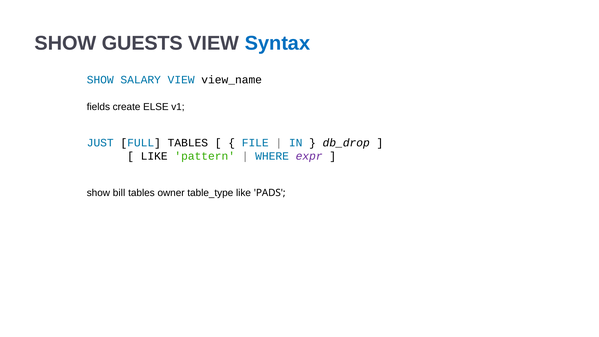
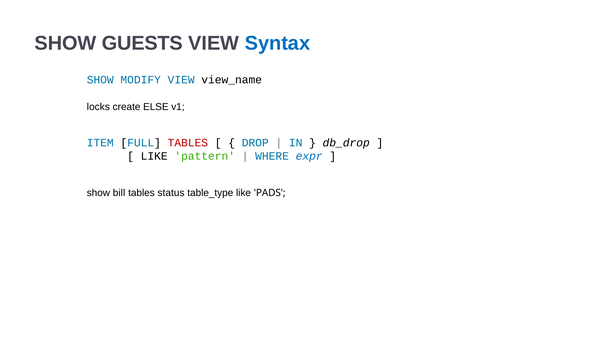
SALARY: SALARY -> MODIFY (141, 80)
fields: fields -> locks (98, 107)
JUST: JUST -> ITEM (100, 143)
TABLES colour: black -> red (188, 143)
FILE: FILE -> DROP (255, 143)
expr colour: purple -> blue (309, 156)
owner: owner -> status (171, 193)
